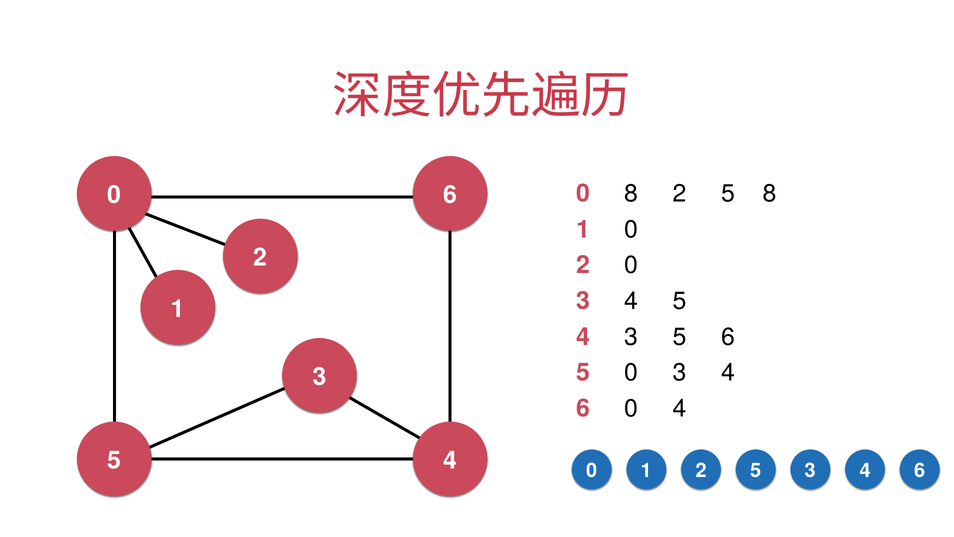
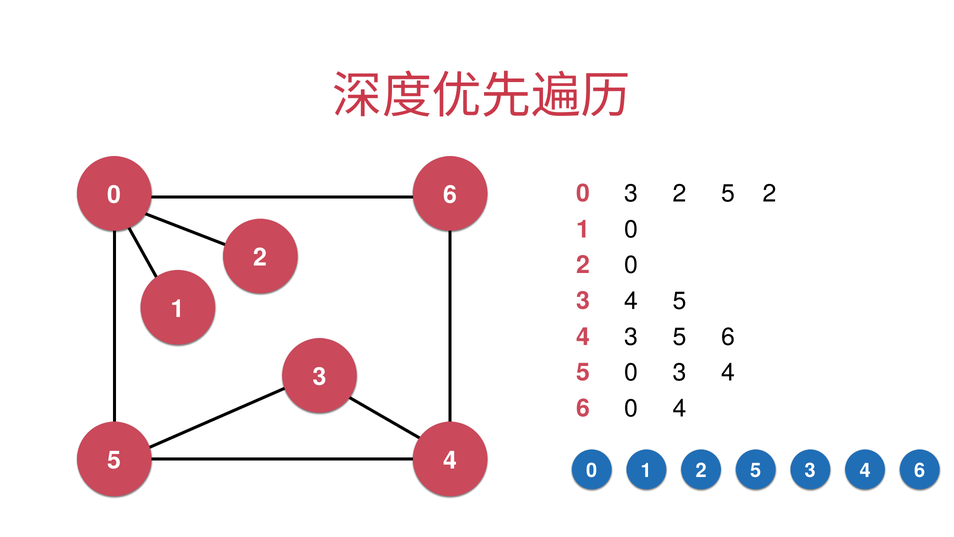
8: 8 -> 3 (631, 194)
5 8: 8 -> 2 (769, 194)
